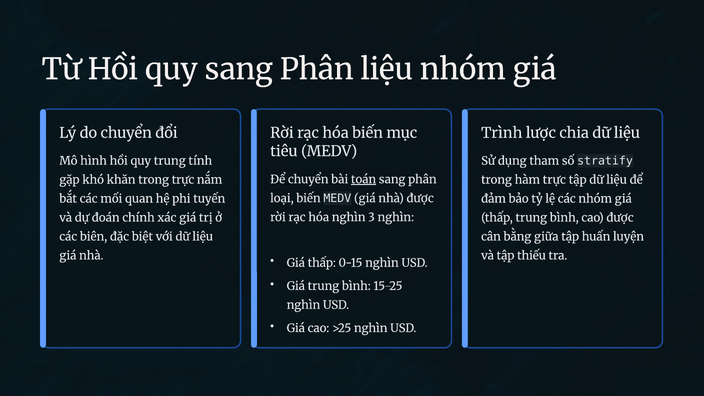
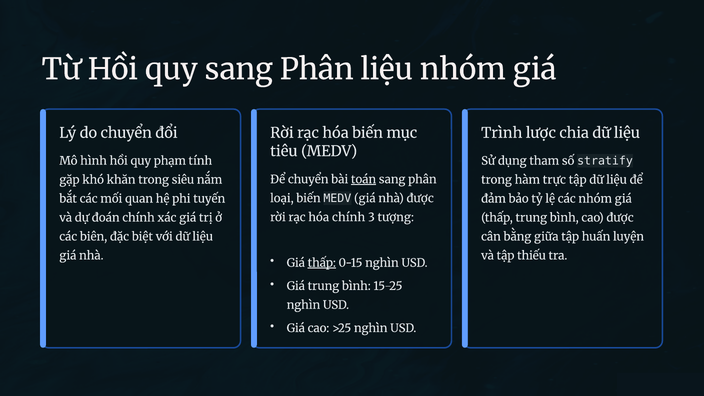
quy trung: trung -> phạm (170, 161)
trong trực: trực -> siêu (183, 180)
hóa nghìn: nghìn -> chính (349, 217)
3 nghìn: nghìn -> tượng (396, 217)
thấp underline: none -> present (322, 263)
